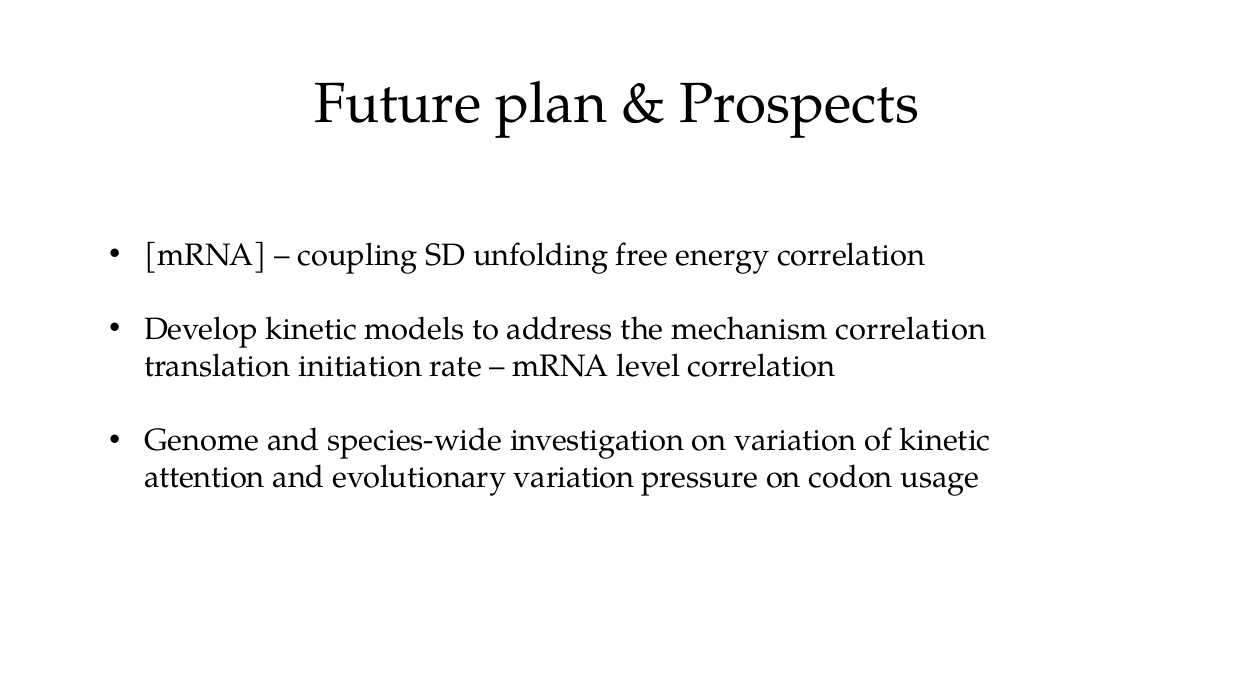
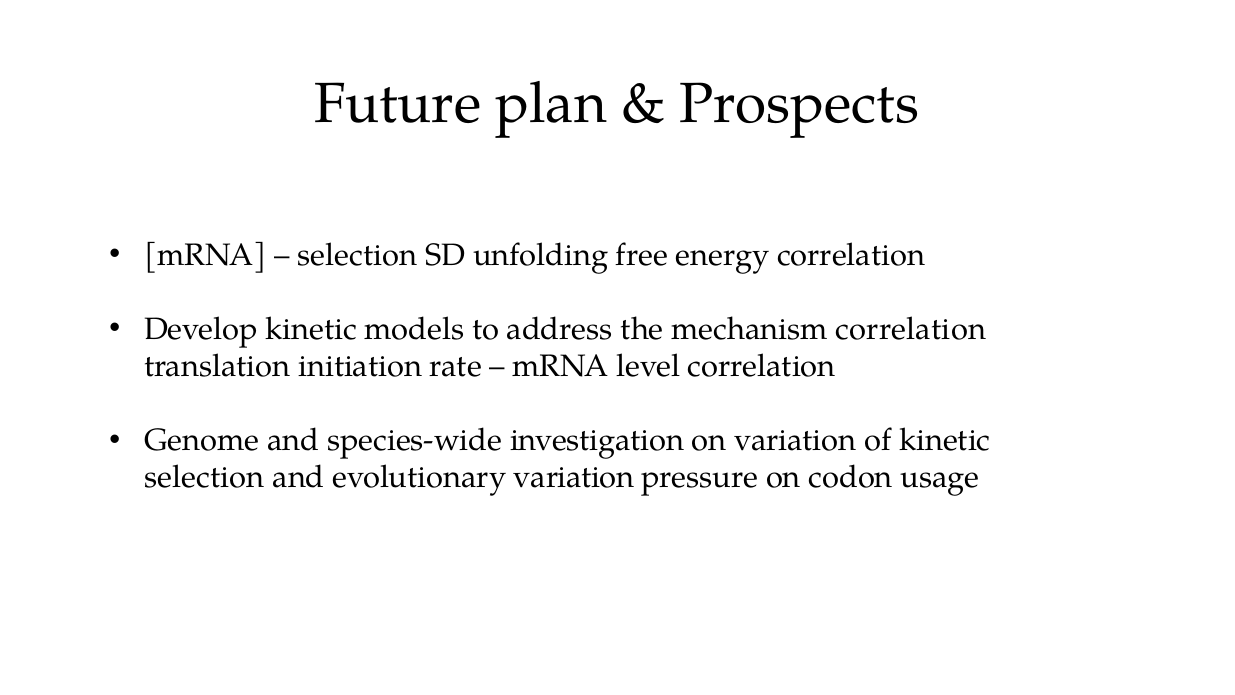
coupling: coupling -> selection (358, 255)
attention: attention -> selection (204, 477)
